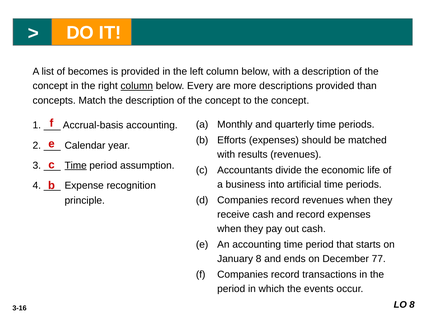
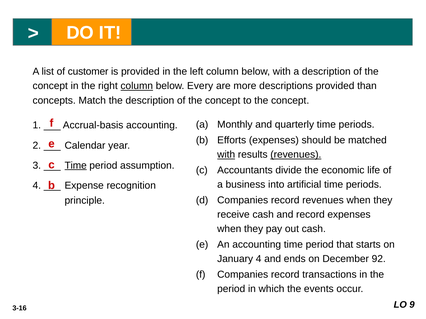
becomes: becomes -> customer (88, 72)
with underline: none -> present (226, 155)
revenues underline: none -> present (296, 155)
January 8: 8 -> 4 (259, 259)
77: 77 -> 92 (379, 259)
LO 8: 8 -> 9 (412, 305)
